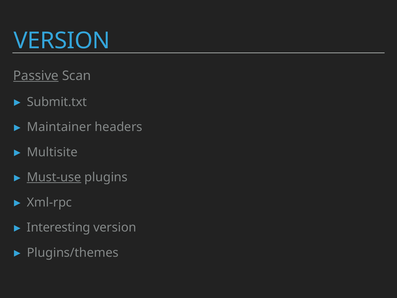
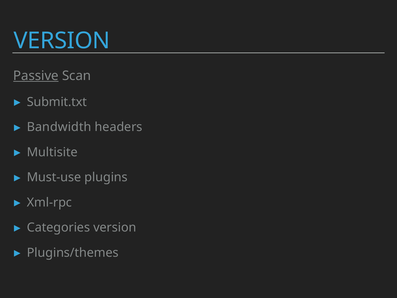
Maintainer: Maintainer -> Bandwidth (59, 127)
Must-use underline: present -> none (54, 177)
Interesting: Interesting -> Categories (58, 227)
